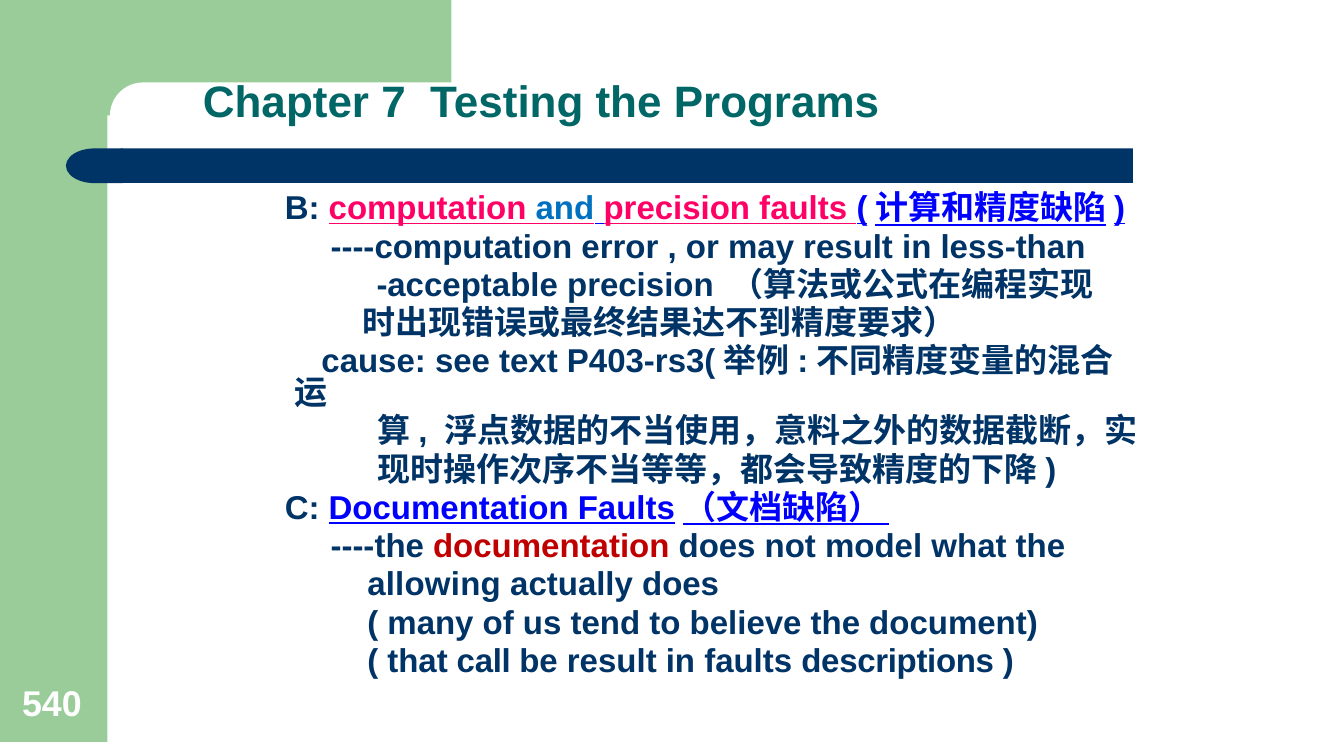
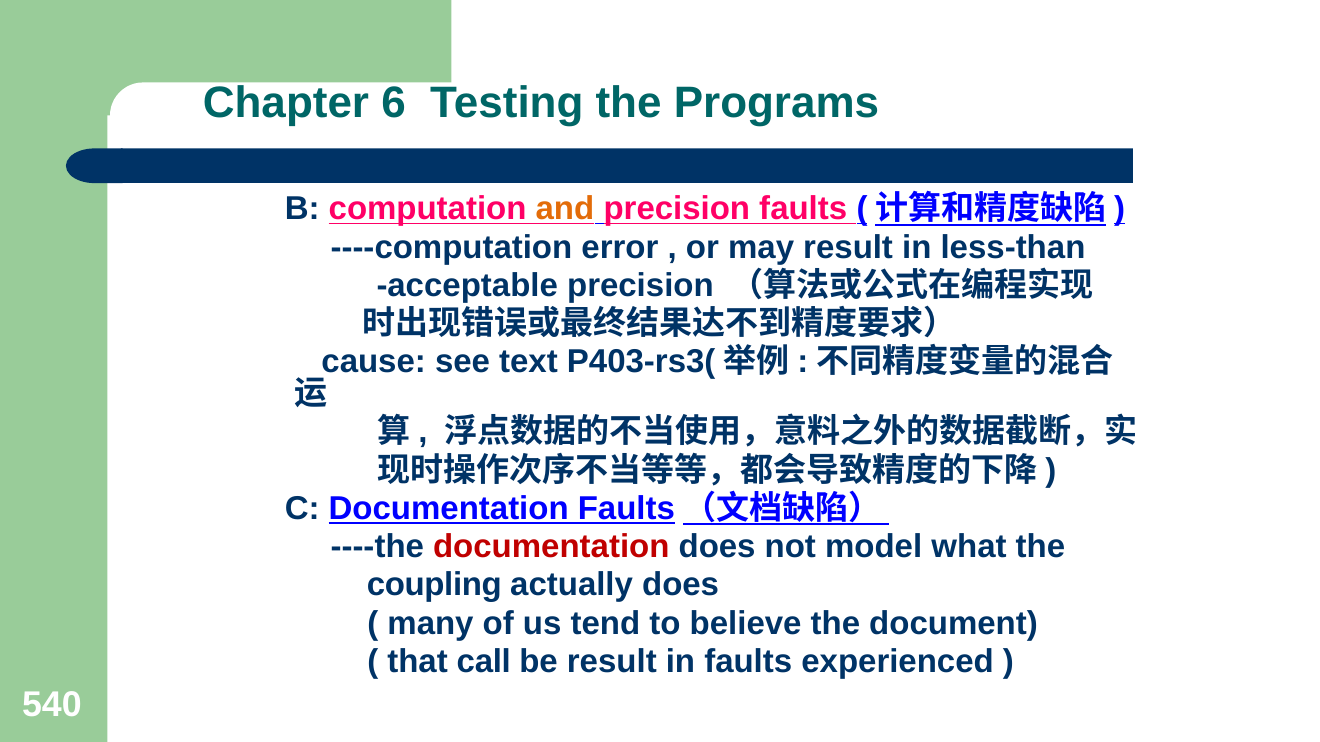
7: 7 -> 6 (393, 103)
and colour: blue -> orange (565, 209)
allowing: allowing -> coupling (434, 585)
descriptions: descriptions -> experienced (898, 662)
